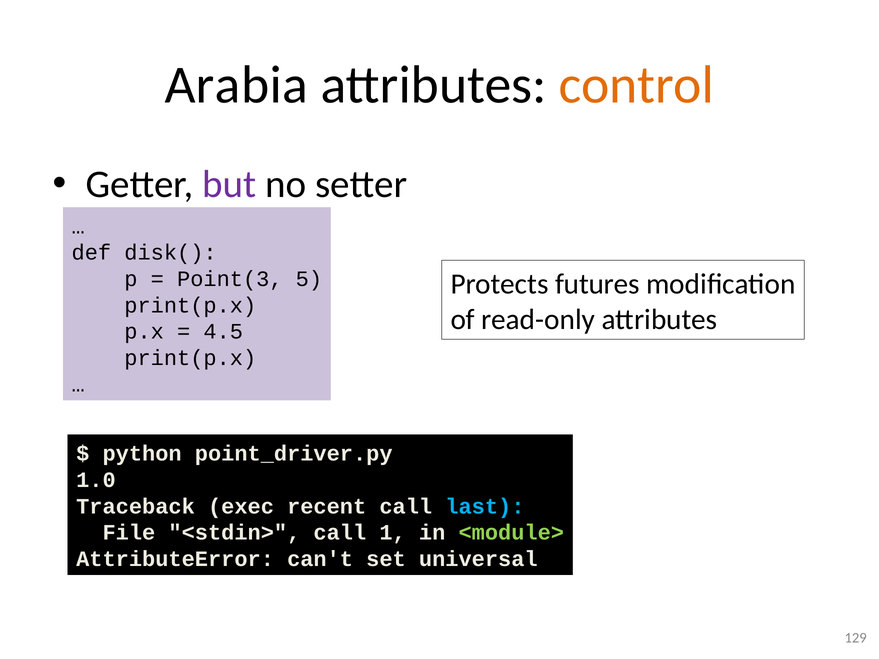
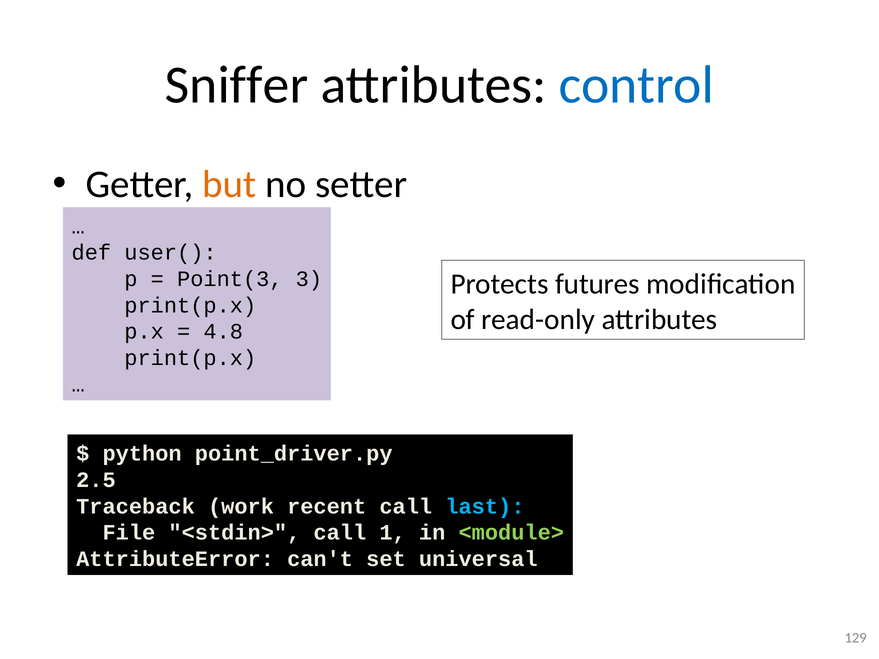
Arabia: Arabia -> Sniffer (236, 85)
control colour: orange -> blue (636, 85)
but colour: purple -> orange (229, 184)
disk(: disk( -> user( (170, 253)
5: 5 -> 3 (309, 279)
4.5: 4.5 -> 4.8 (223, 332)
1.0: 1.0 -> 2.5 (96, 480)
exec: exec -> work (241, 506)
